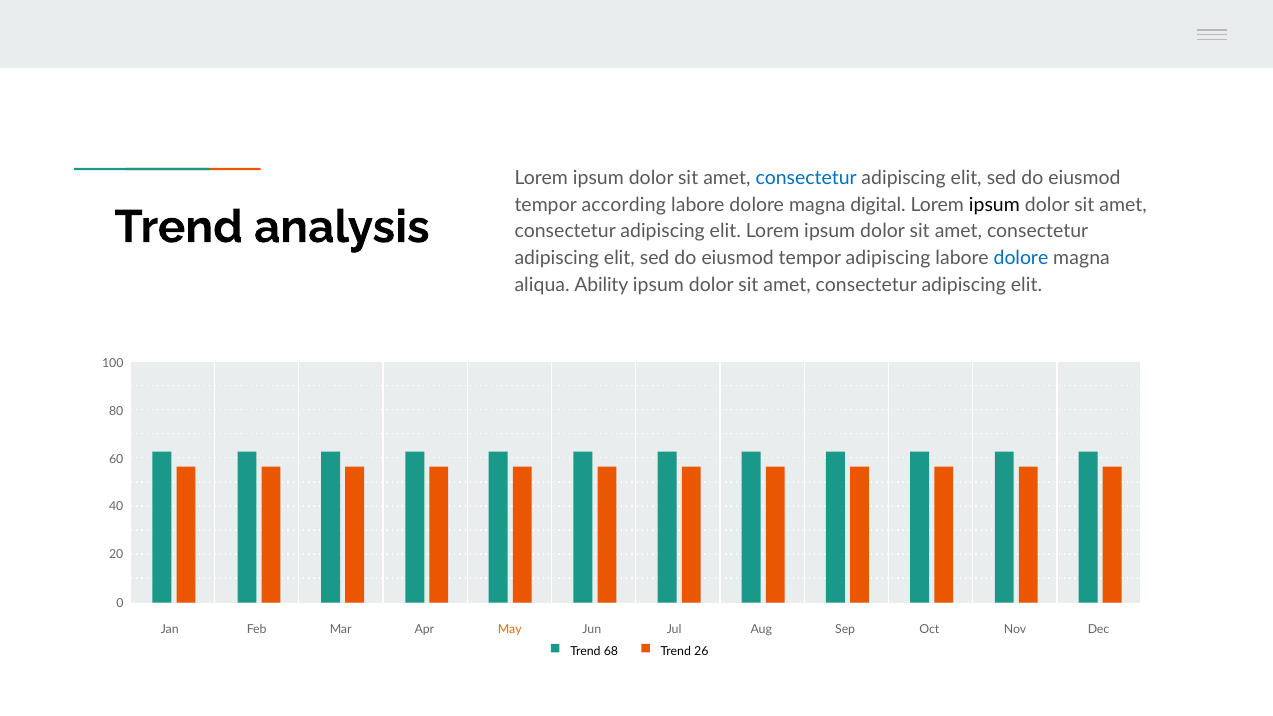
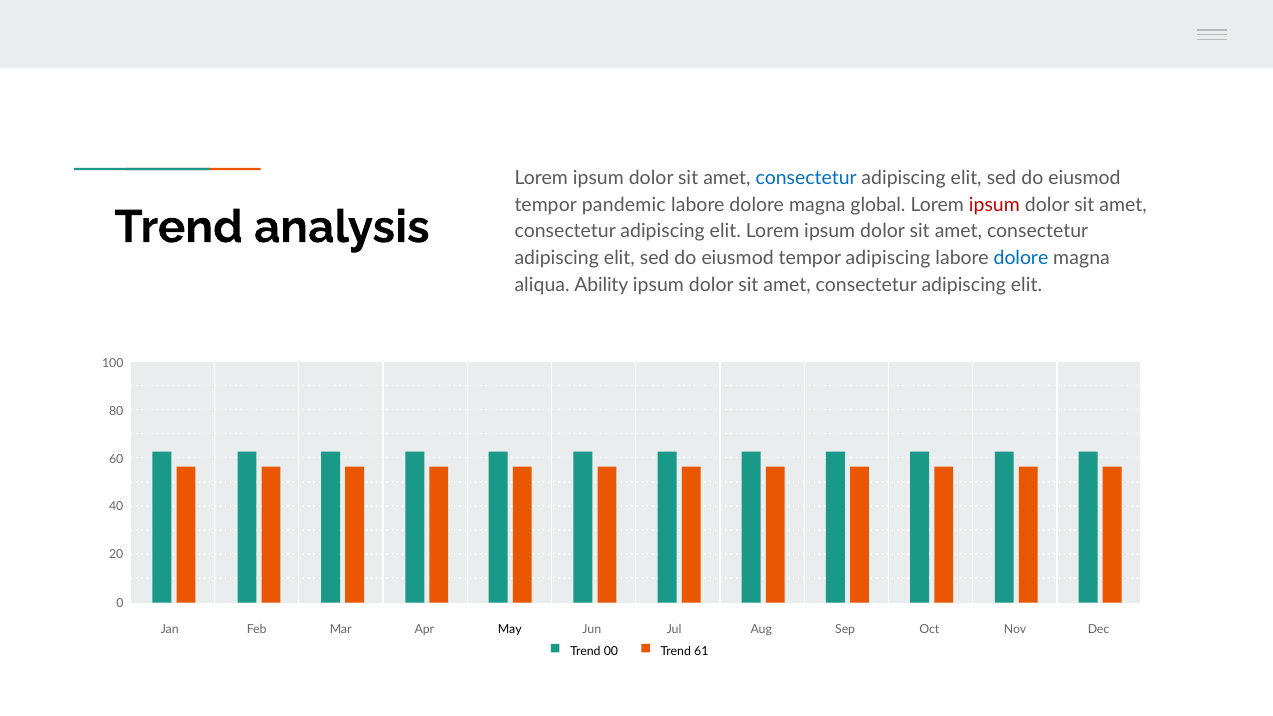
according: according -> pandemic (624, 205)
digital: digital -> global (878, 205)
ipsum colour: black -> red (994, 205)
May colour: orange -> black (510, 630)
68: 68 -> 00 (611, 652)
26: 26 -> 61 (701, 652)
